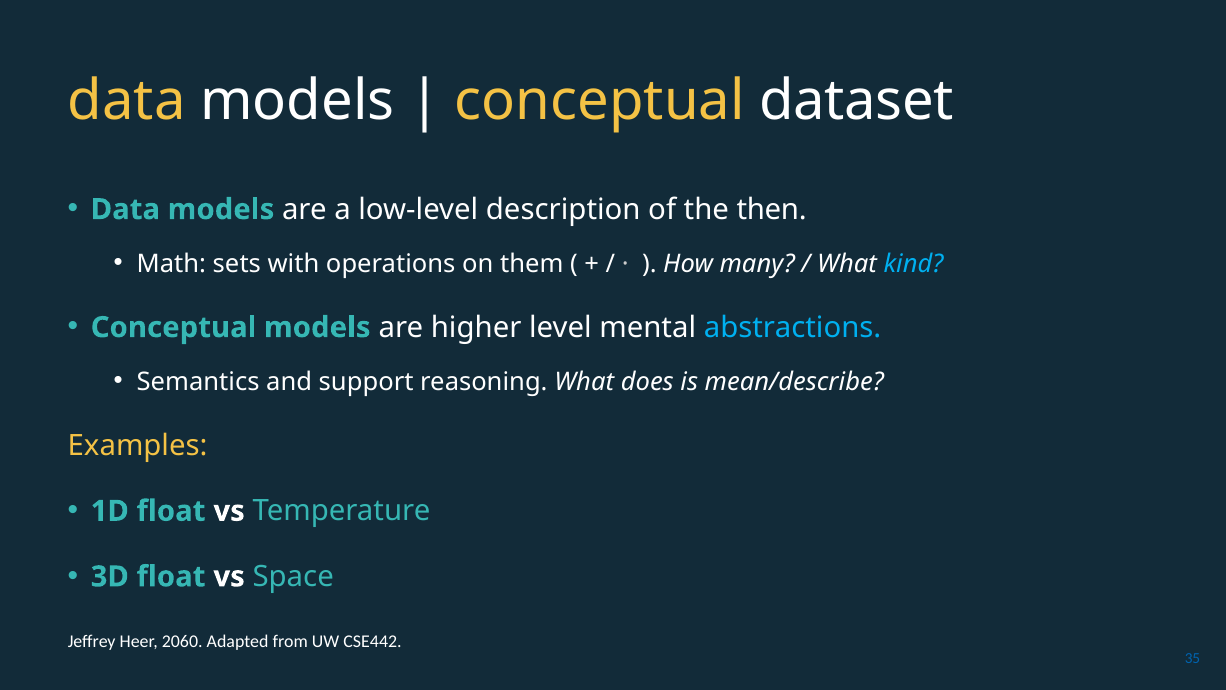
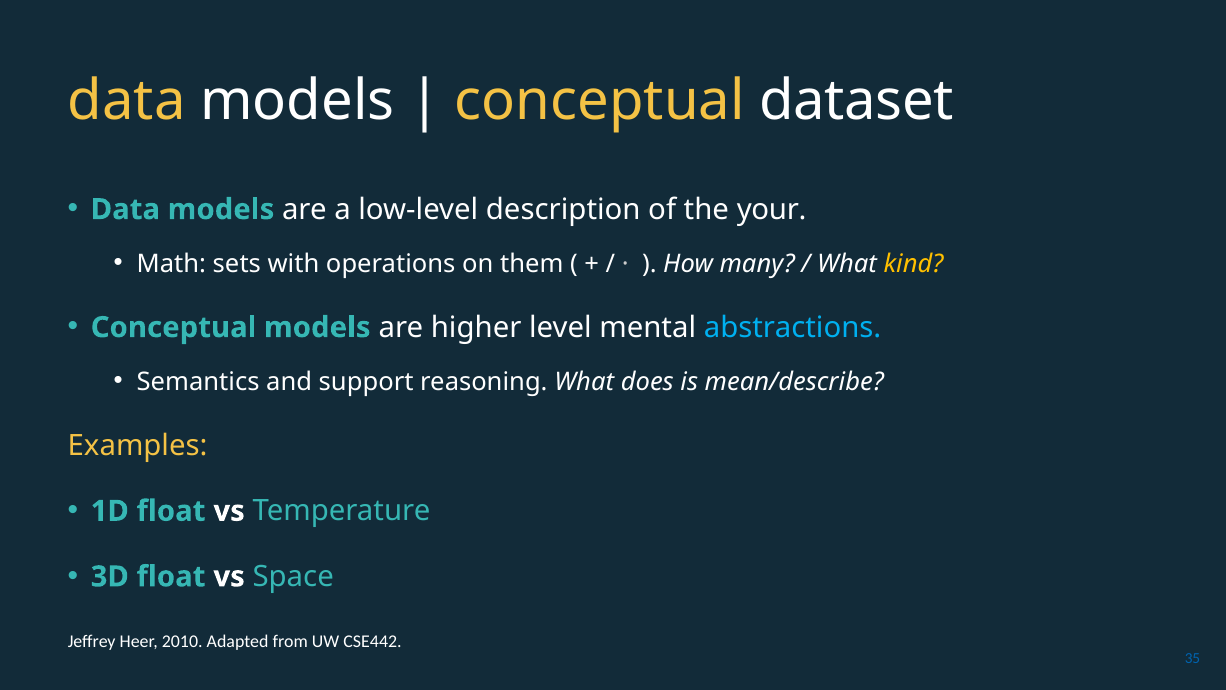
then: then -> your (772, 209)
kind colour: light blue -> yellow (913, 264)
2060: 2060 -> 2010 (182, 641)
